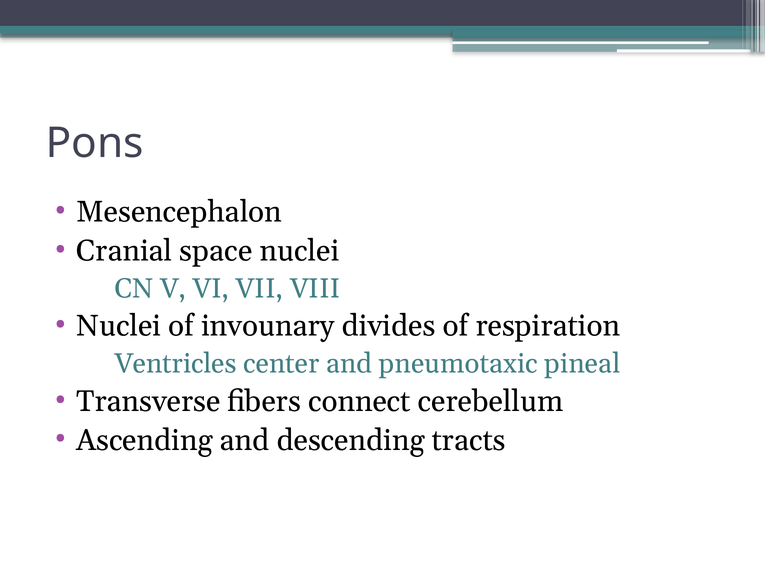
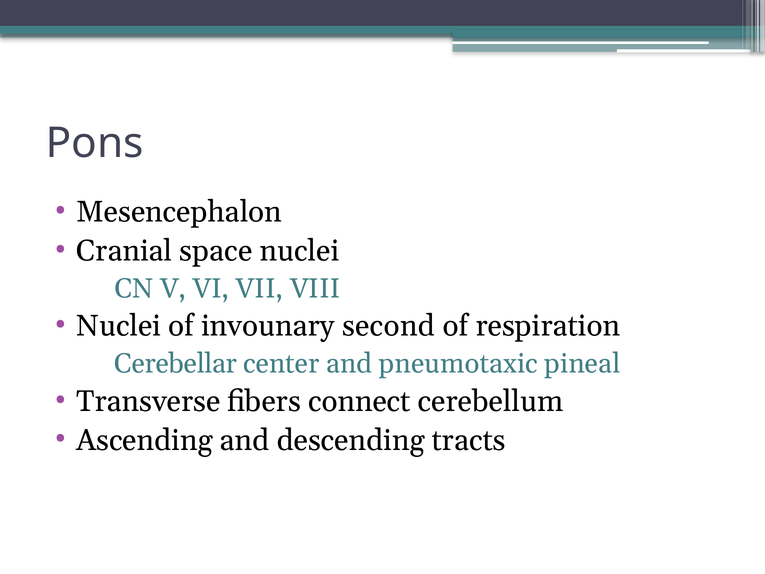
divides: divides -> second (389, 326)
Ventricles: Ventricles -> Cerebellar (176, 364)
